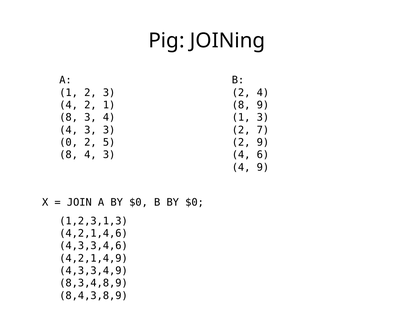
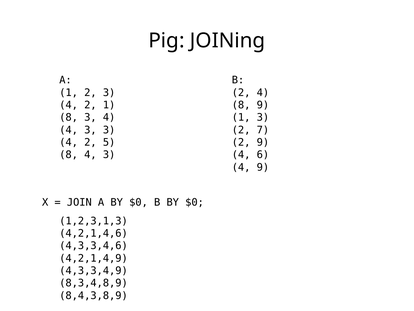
0: 0 -> 4 (69, 142)
